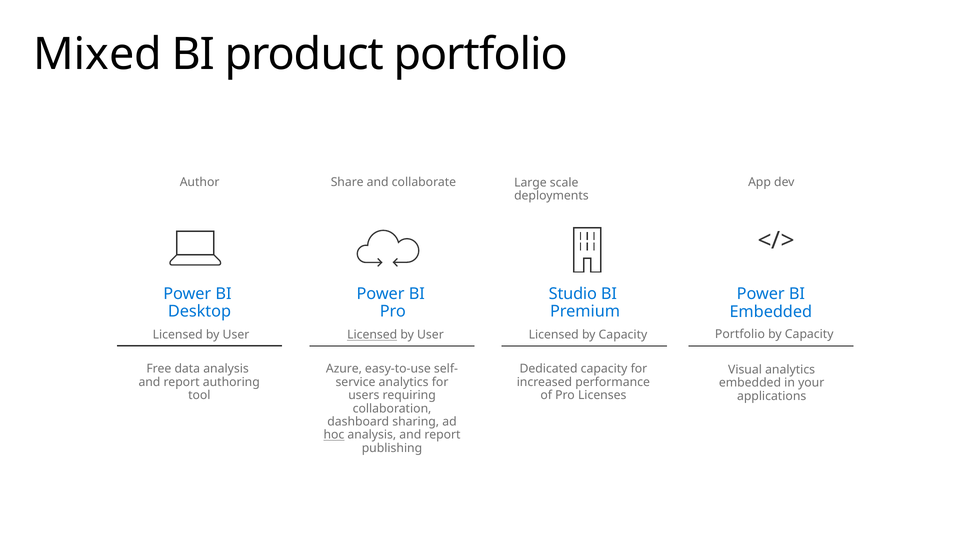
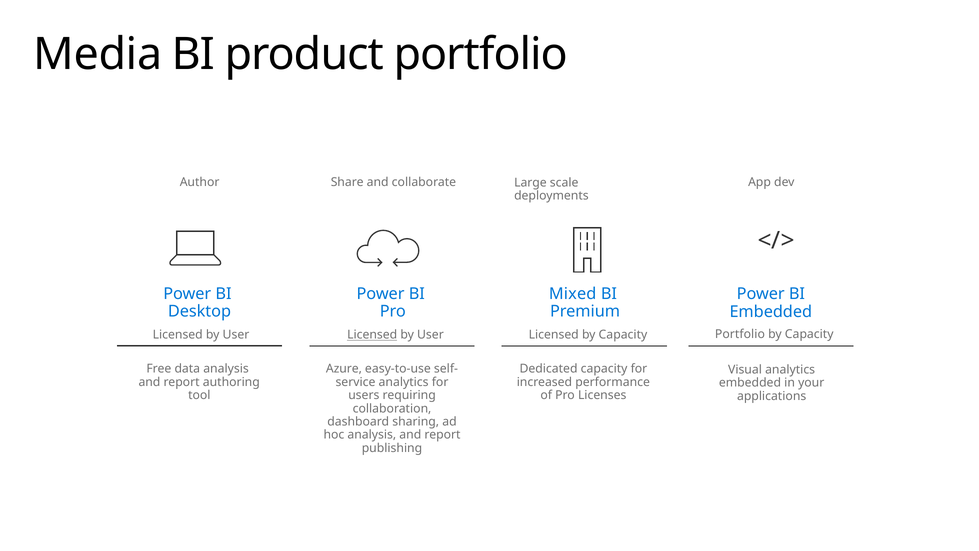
Mixed: Mixed -> Media (98, 55)
Studio: Studio -> Mixed (573, 294)
hoc underline: present -> none (334, 435)
